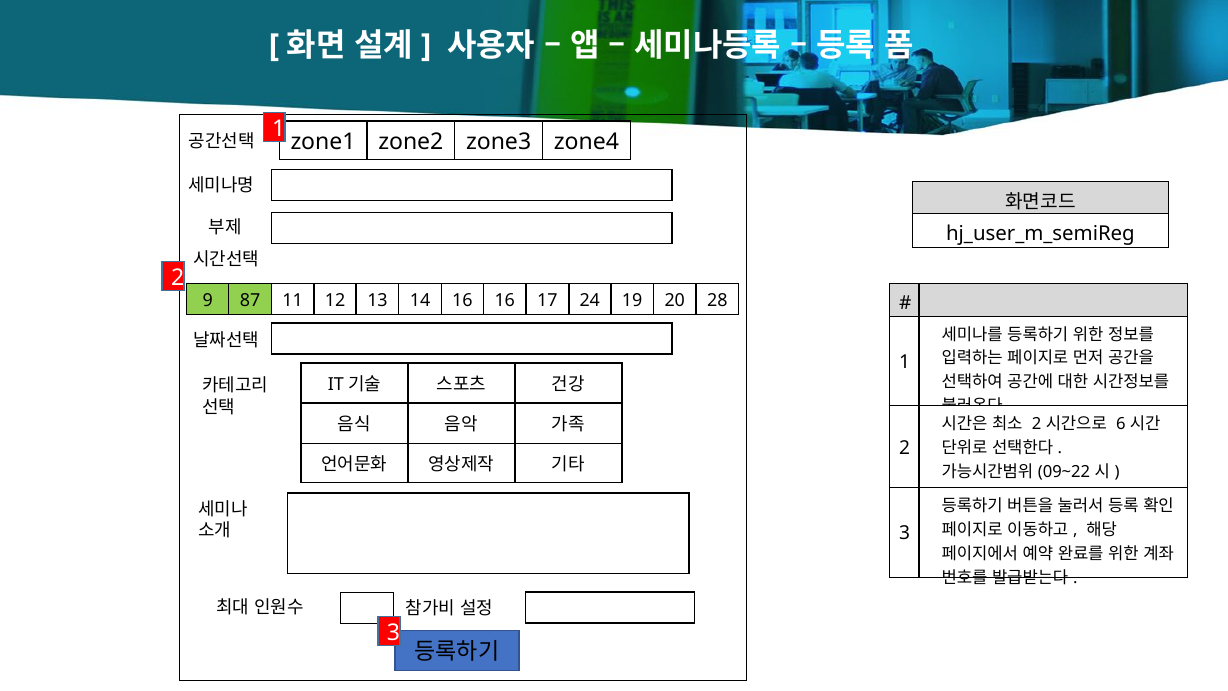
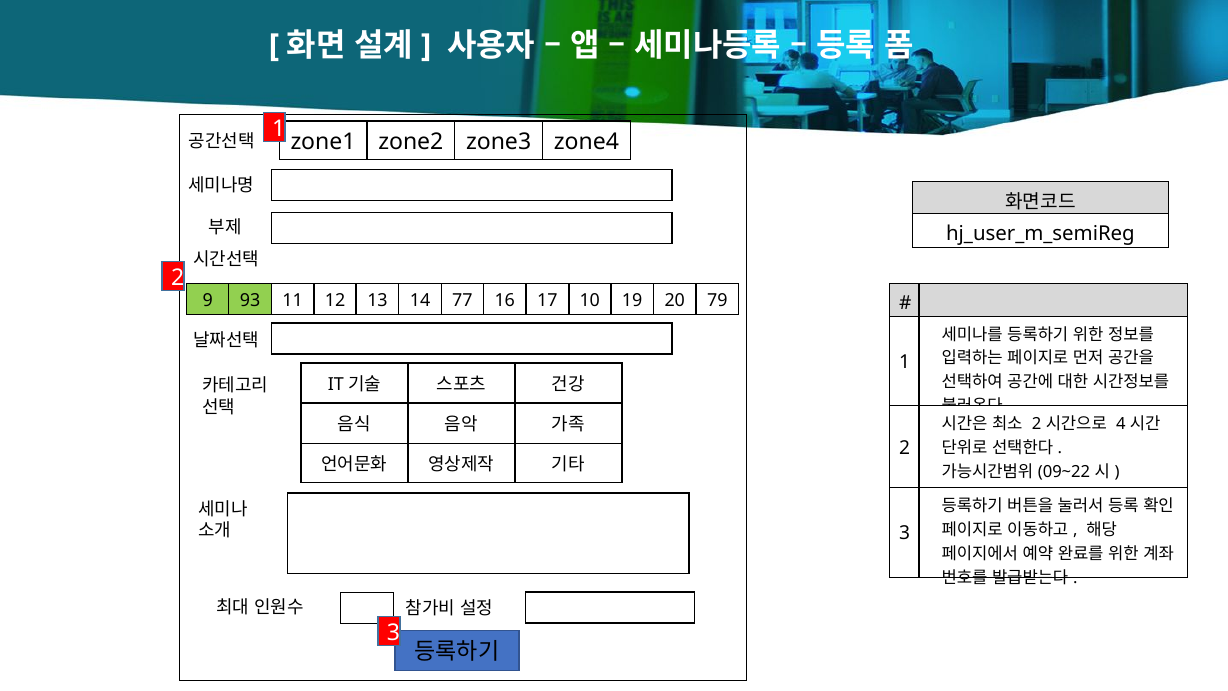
87: 87 -> 93 (250, 300)
14 16: 16 -> 77 (462, 300)
24: 24 -> 10 (590, 300)
28: 28 -> 79 (717, 300)
6: 6 -> 4 (1121, 424)
